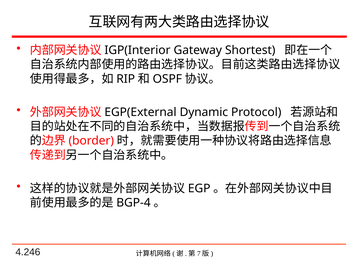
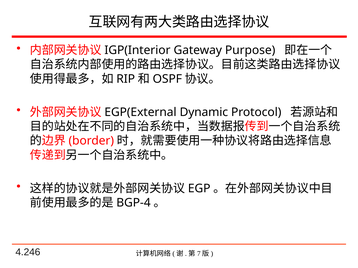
Shortest: Shortest -> Purpose (250, 50)
